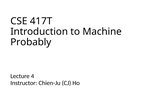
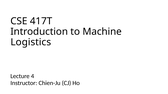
Probably: Probably -> Logistics (31, 42)
